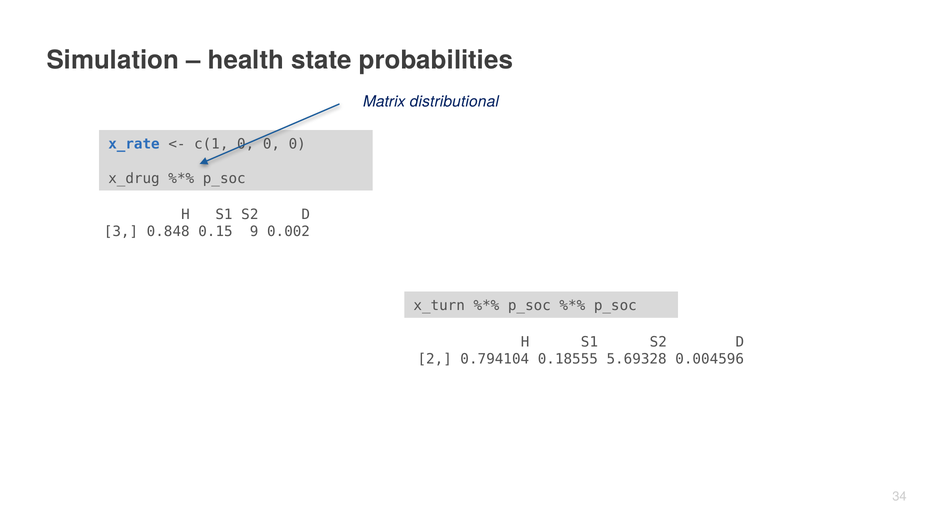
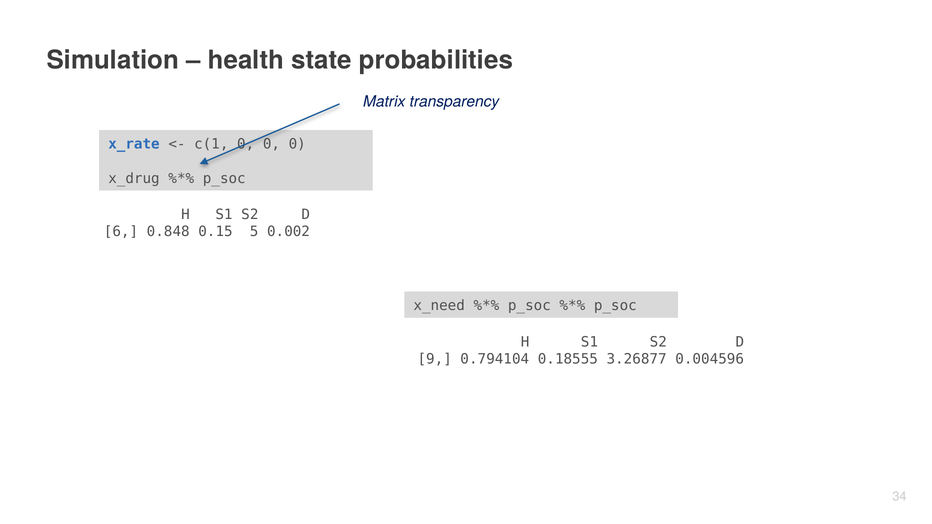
distributional: distributional -> transparency (454, 102)
3: 3 -> 6 (121, 232)
9: 9 -> 5 (254, 232)
x_turn: x_turn -> x_need (439, 306)
2: 2 -> 9 (435, 359)
5.69328: 5.69328 -> 3.26877 (637, 359)
